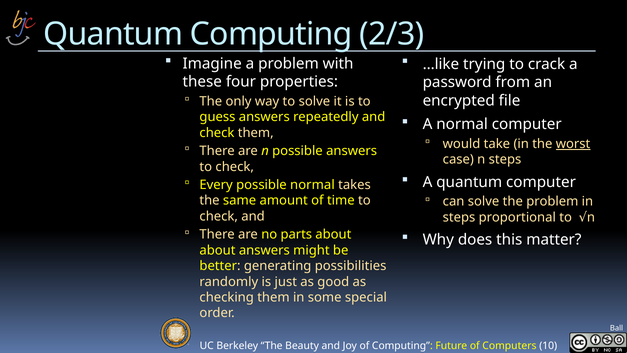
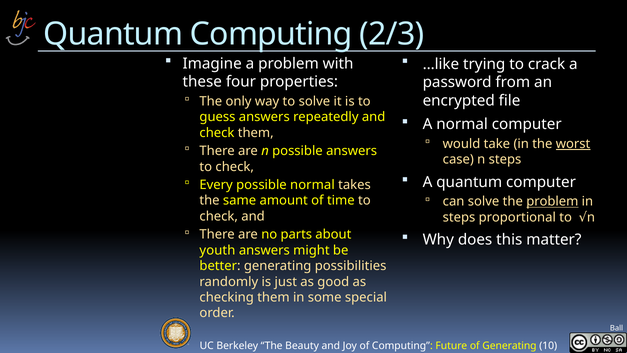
problem underline: none -> present (552, 201)
about: about -> youth (217, 250)
of Computers: Computers -> Generating (509, 345)
